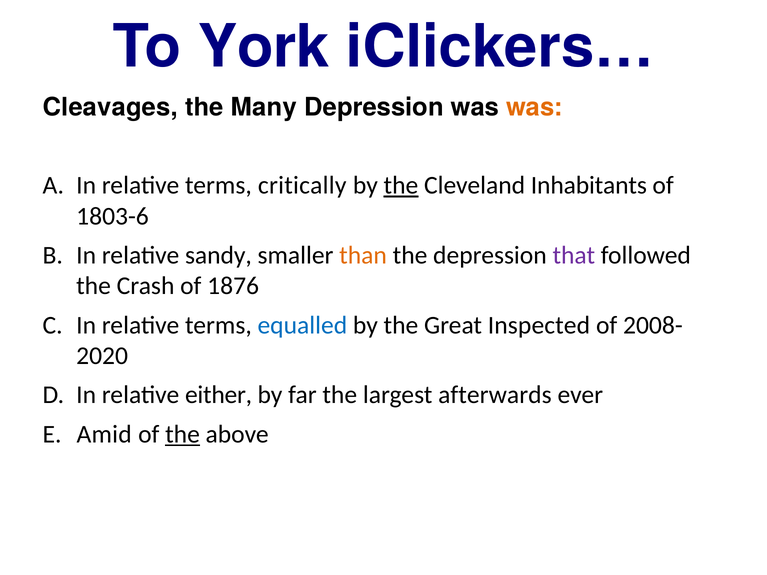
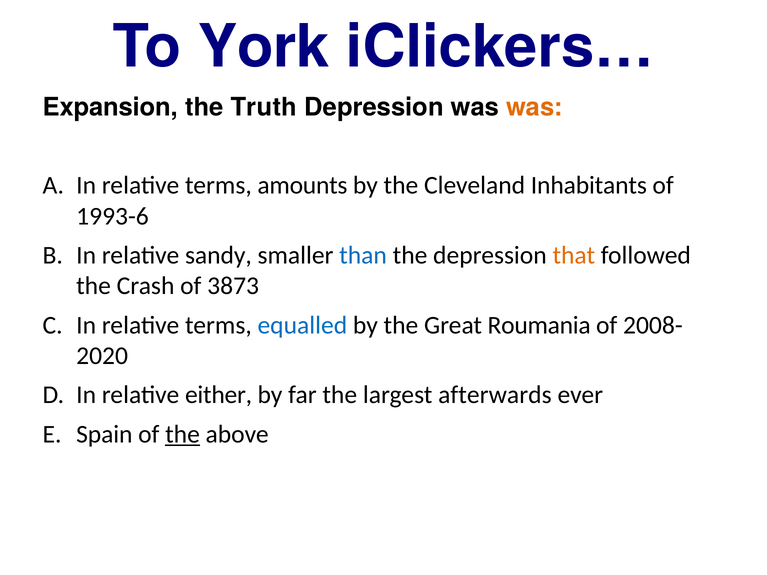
Cleavages: Cleavages -> Expansion (110, 107)
Many: Many -> Truth (264, 107)
critically: critically -> amounts (302, 186)
the underline: present -> none (401, 186)
1803-6: 1803-6 -> 1993-6 (113, 216)
than colour: orange -> blue (363, 255)
that colour: purple -> orange (574, 255)
1876: 1876 -> 3873 (233, 286)
Inspected: Inspected -> Roumania (539, 325)
Amid: Amid -> Spain (104, 434)
